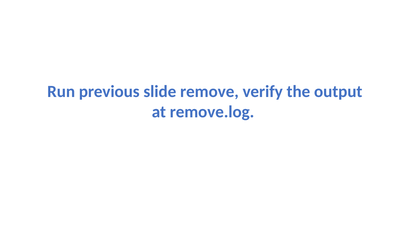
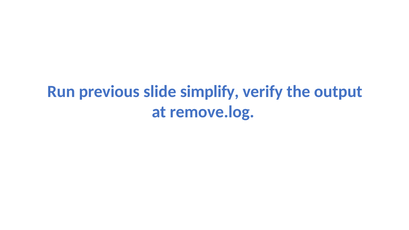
remove: remove -> simplify (210, 92)
